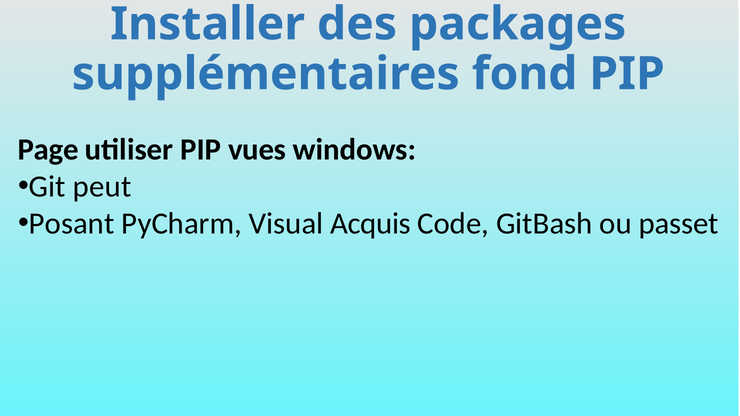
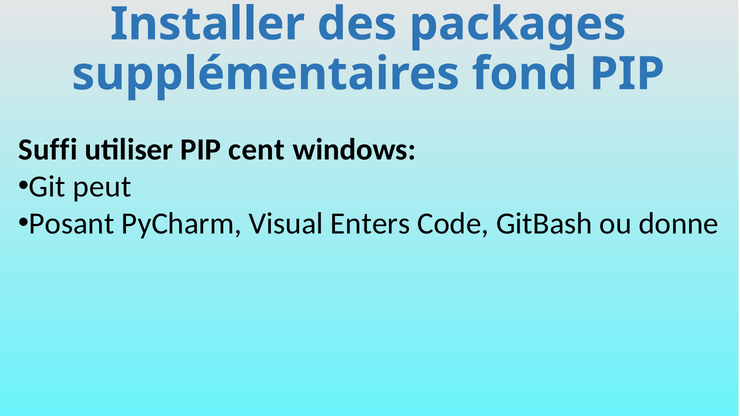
Page: Page -> Suffi (48, 150)
vues: vues -> cent (257, 150)
Acquis: Acquis -> Enters (370, 224)
passet: passet -> donne (679, 224)
